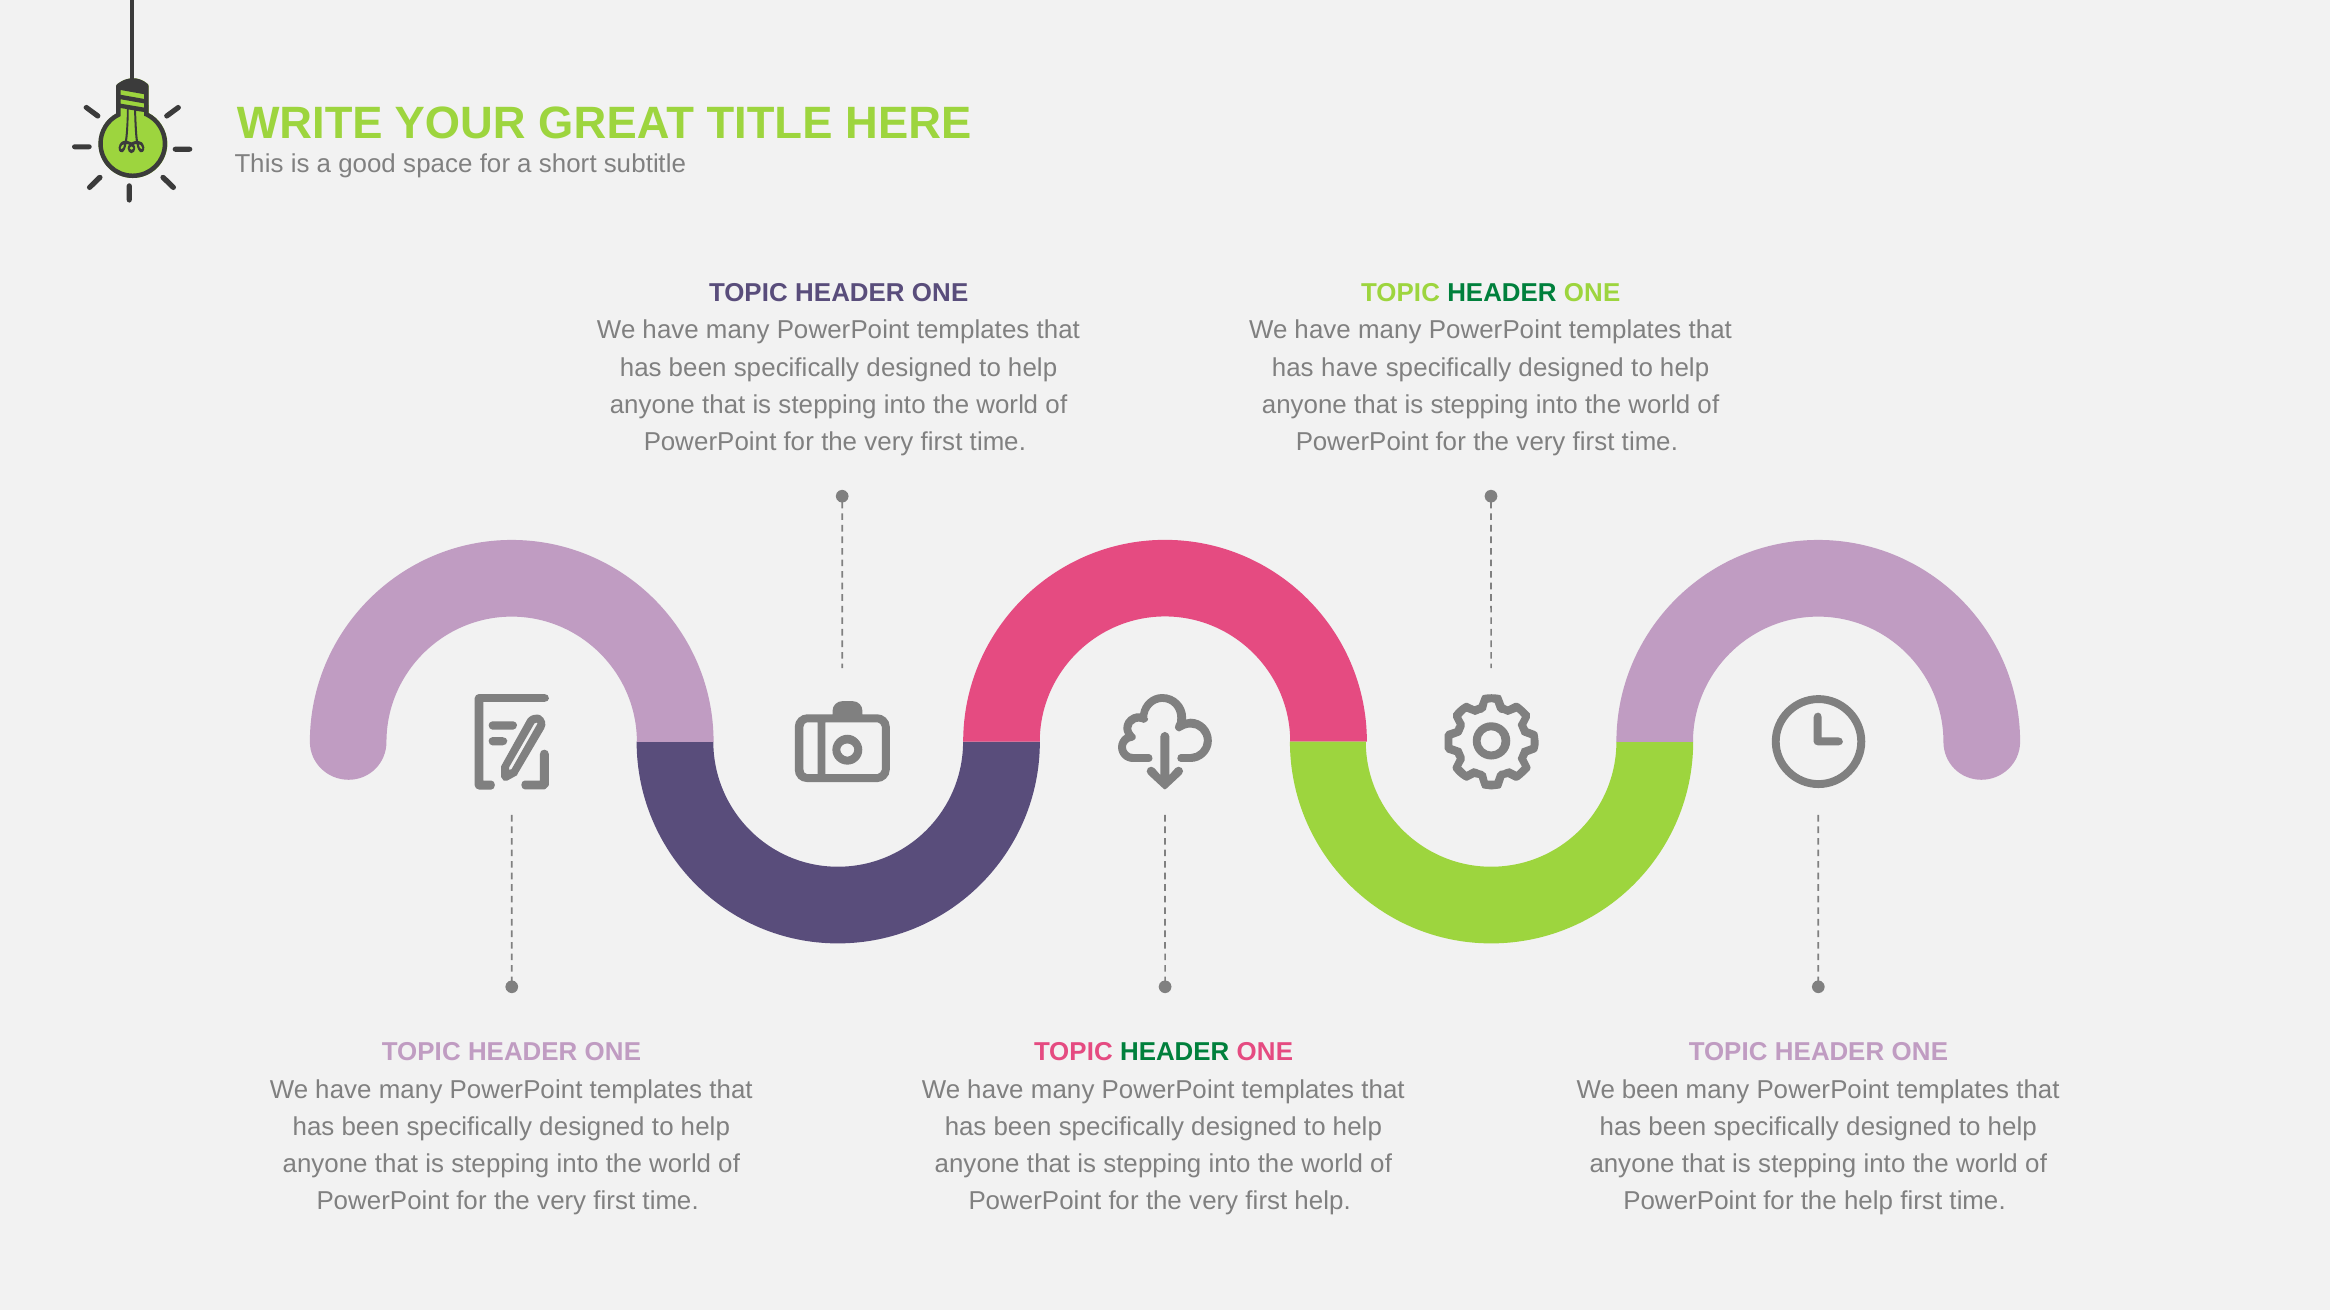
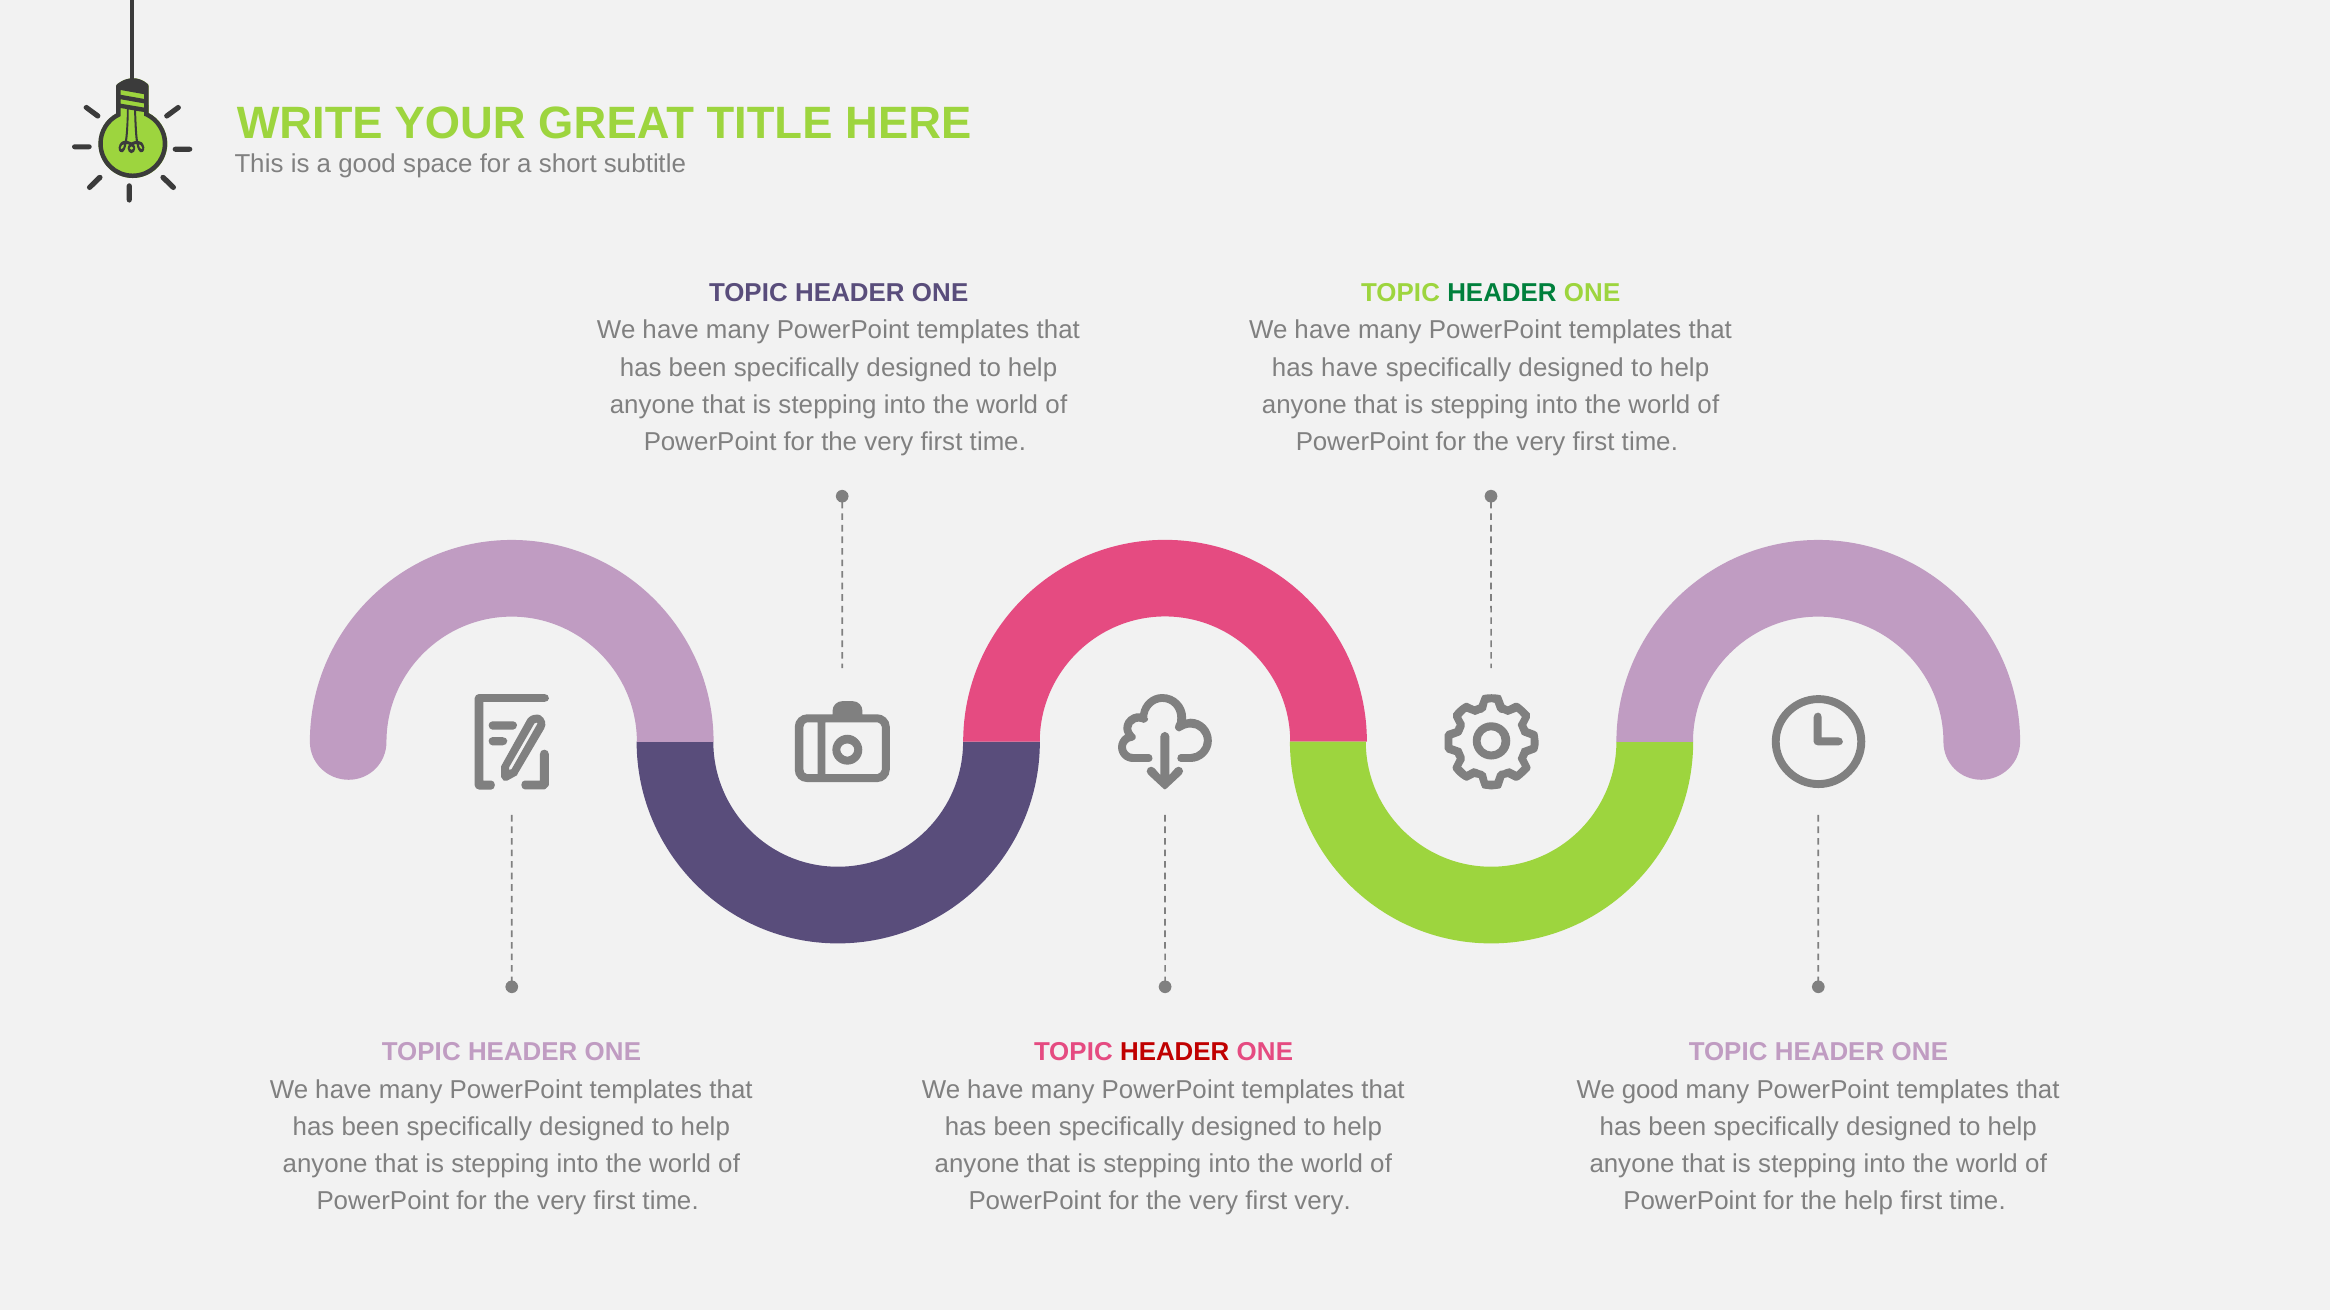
HEADER colour: green -> red (1175, 1053)
We been: been -> good (1650, 1090)
first help: help -> very (1323, 1201)
